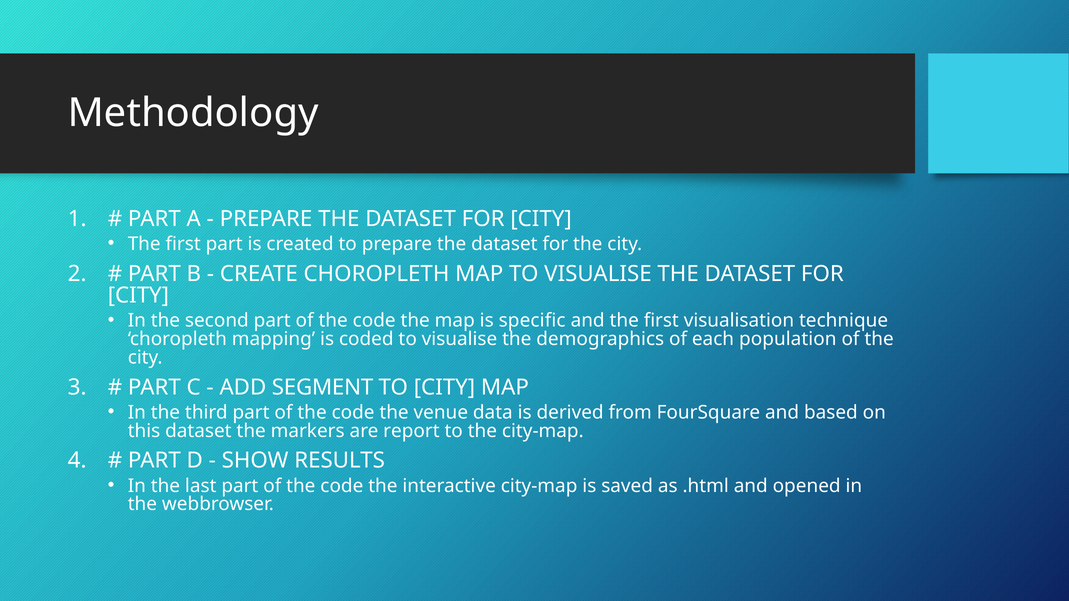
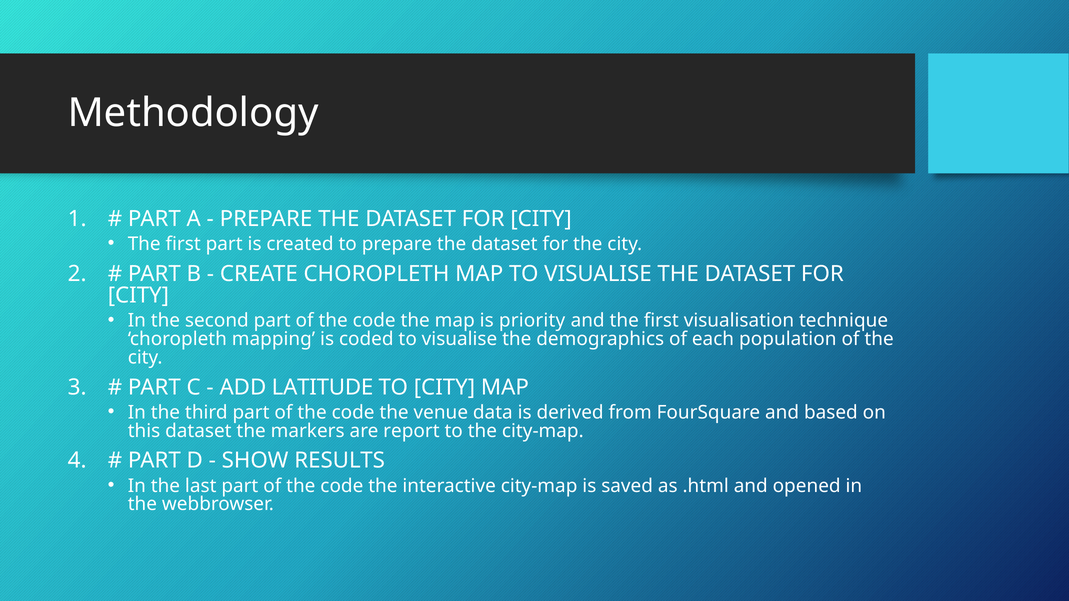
specific: specific -> priority (532, 321)
SEGMENT: SEGMENT -> LATITUDE (323, 387)
